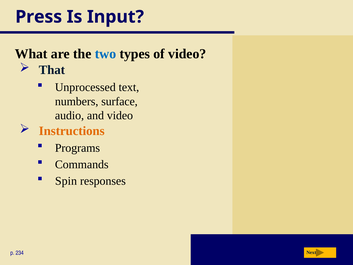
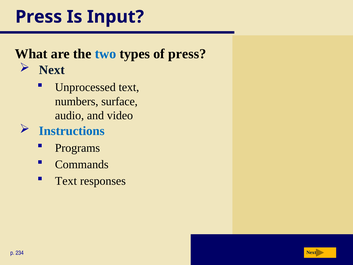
of video: video -> press (187, 54)
That: That -> Next (52, 70)
Instructions colour: orange -> blue (72, 131)
Spin: Spin -> Text (66, 181)
